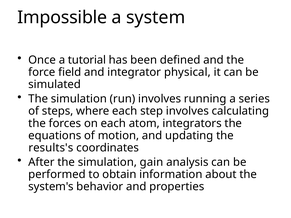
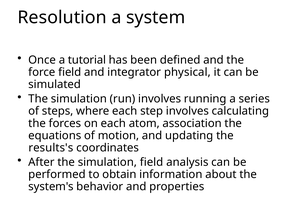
Impossible: Impossible -> Resolution (62, 17)
integrators: integrators -> association (192, 123)
simulation gain: gain -> field (152, 162)
